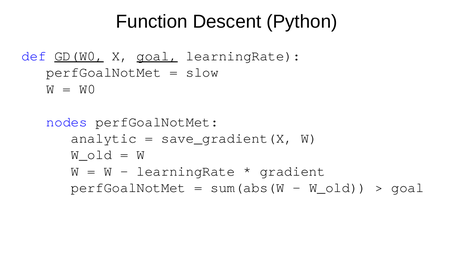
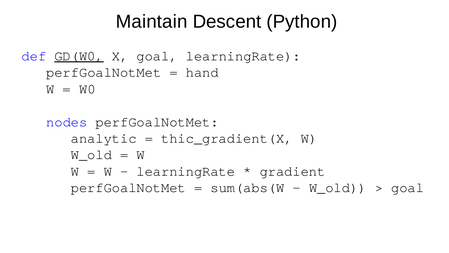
Function: Function -> Maintain (152, 22)
goal underline: present -> none (157, 56)
slow: slow -> hand (202, 72)
save_gradient(X: save_gradient(X -> thic_gradient(X (227, 138)
